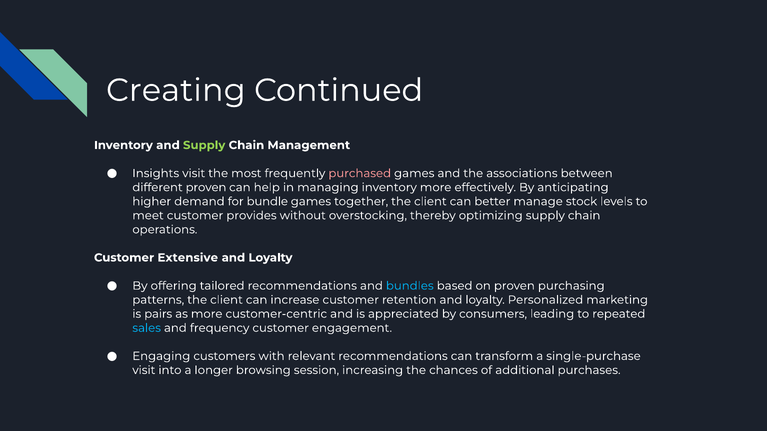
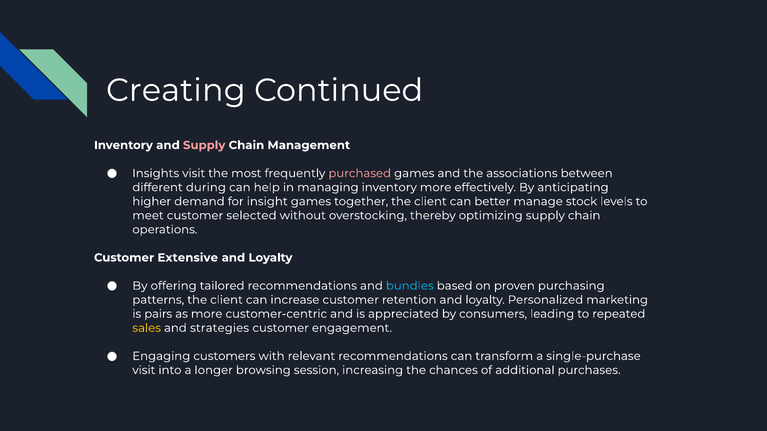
Supply colour: light green -> pink (204, 145)
different proven: proven -> during (206, 188)
bundle: bundle -> insight (267, 202)
provides: provides -> selected (251, 216)
sales colour: light blue -> yellow (147, 328)
frequency: frequency -> strategies (220, 328)
